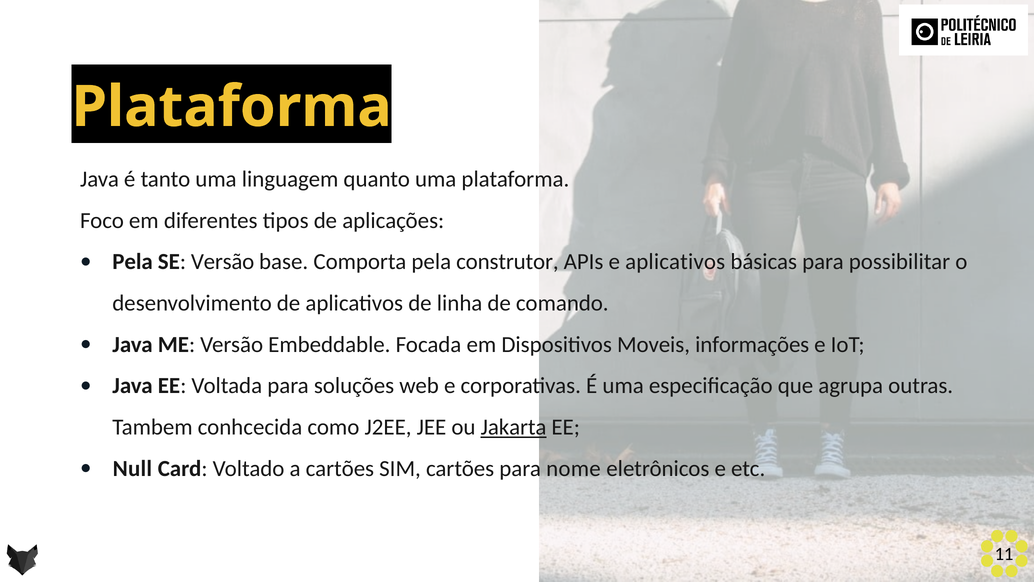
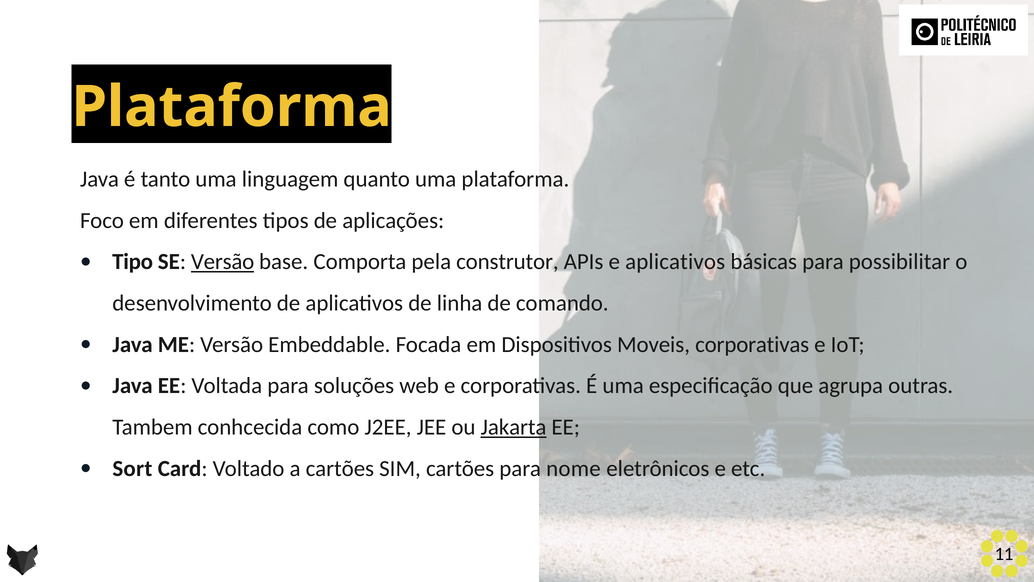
Pela: Pela -> Tipo (133, 262)
Versão underline: none -> present (223, 262)
Moveis informações: informações -> corporativas (752, 344)
Null: Null -> Sort (132, 468)
